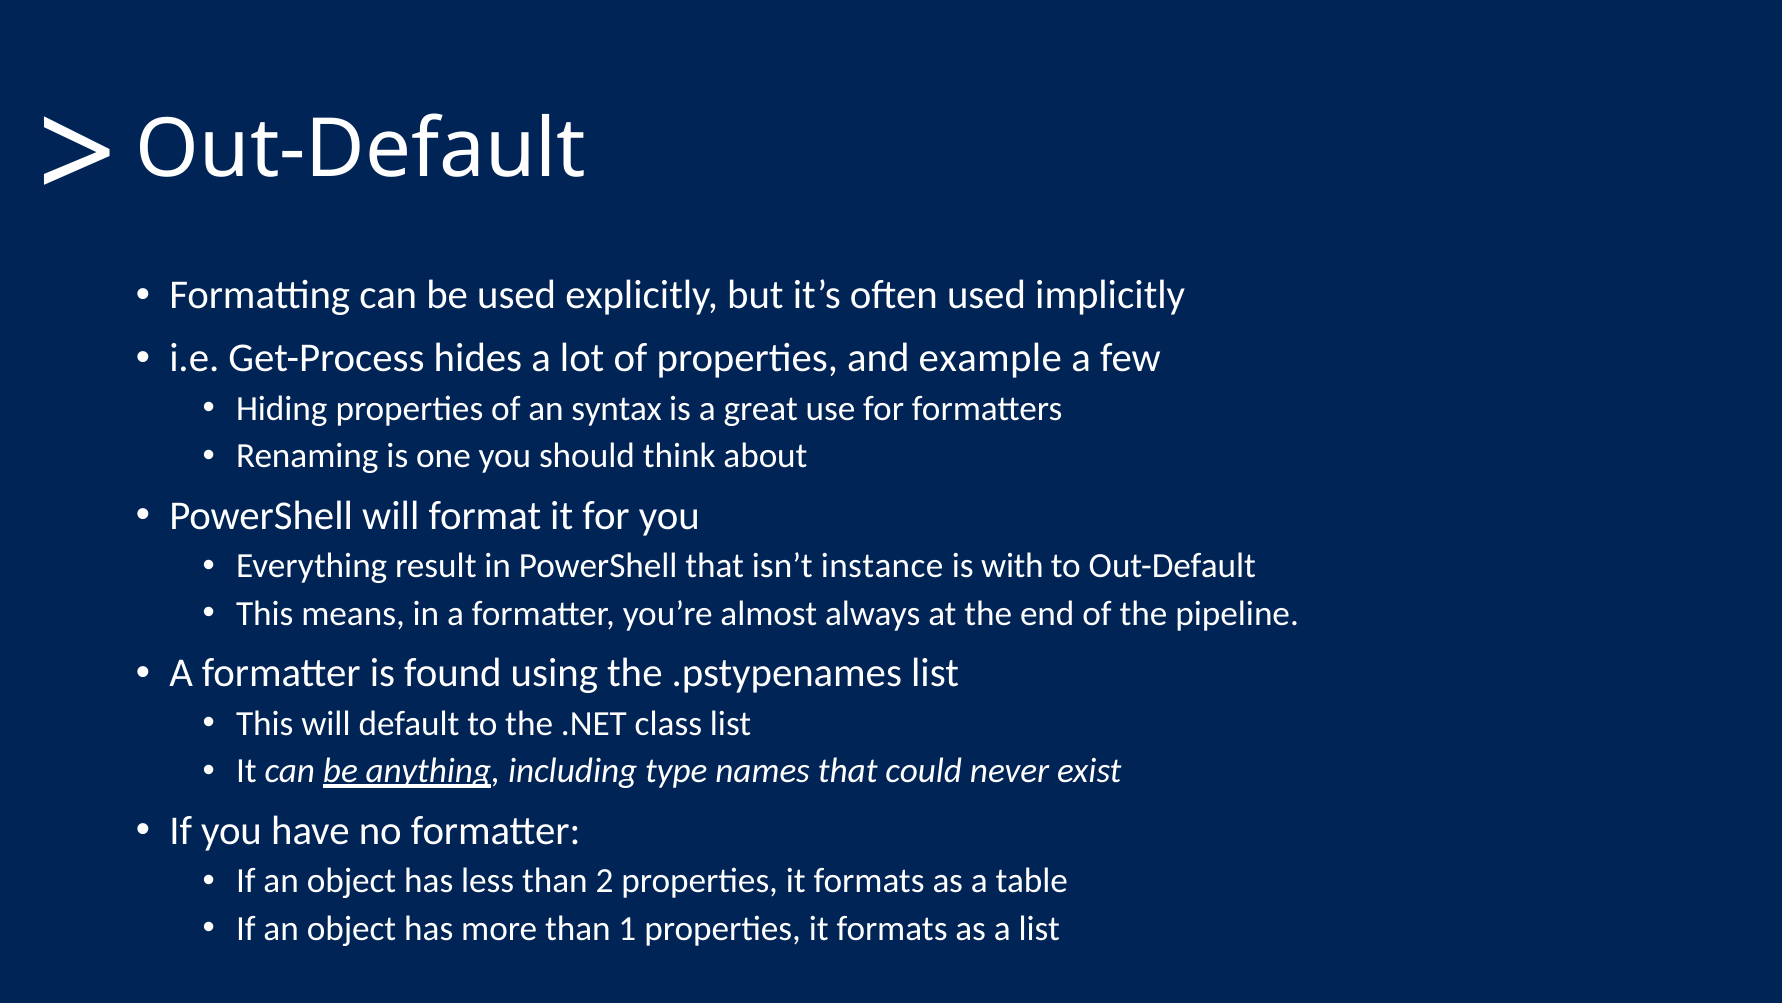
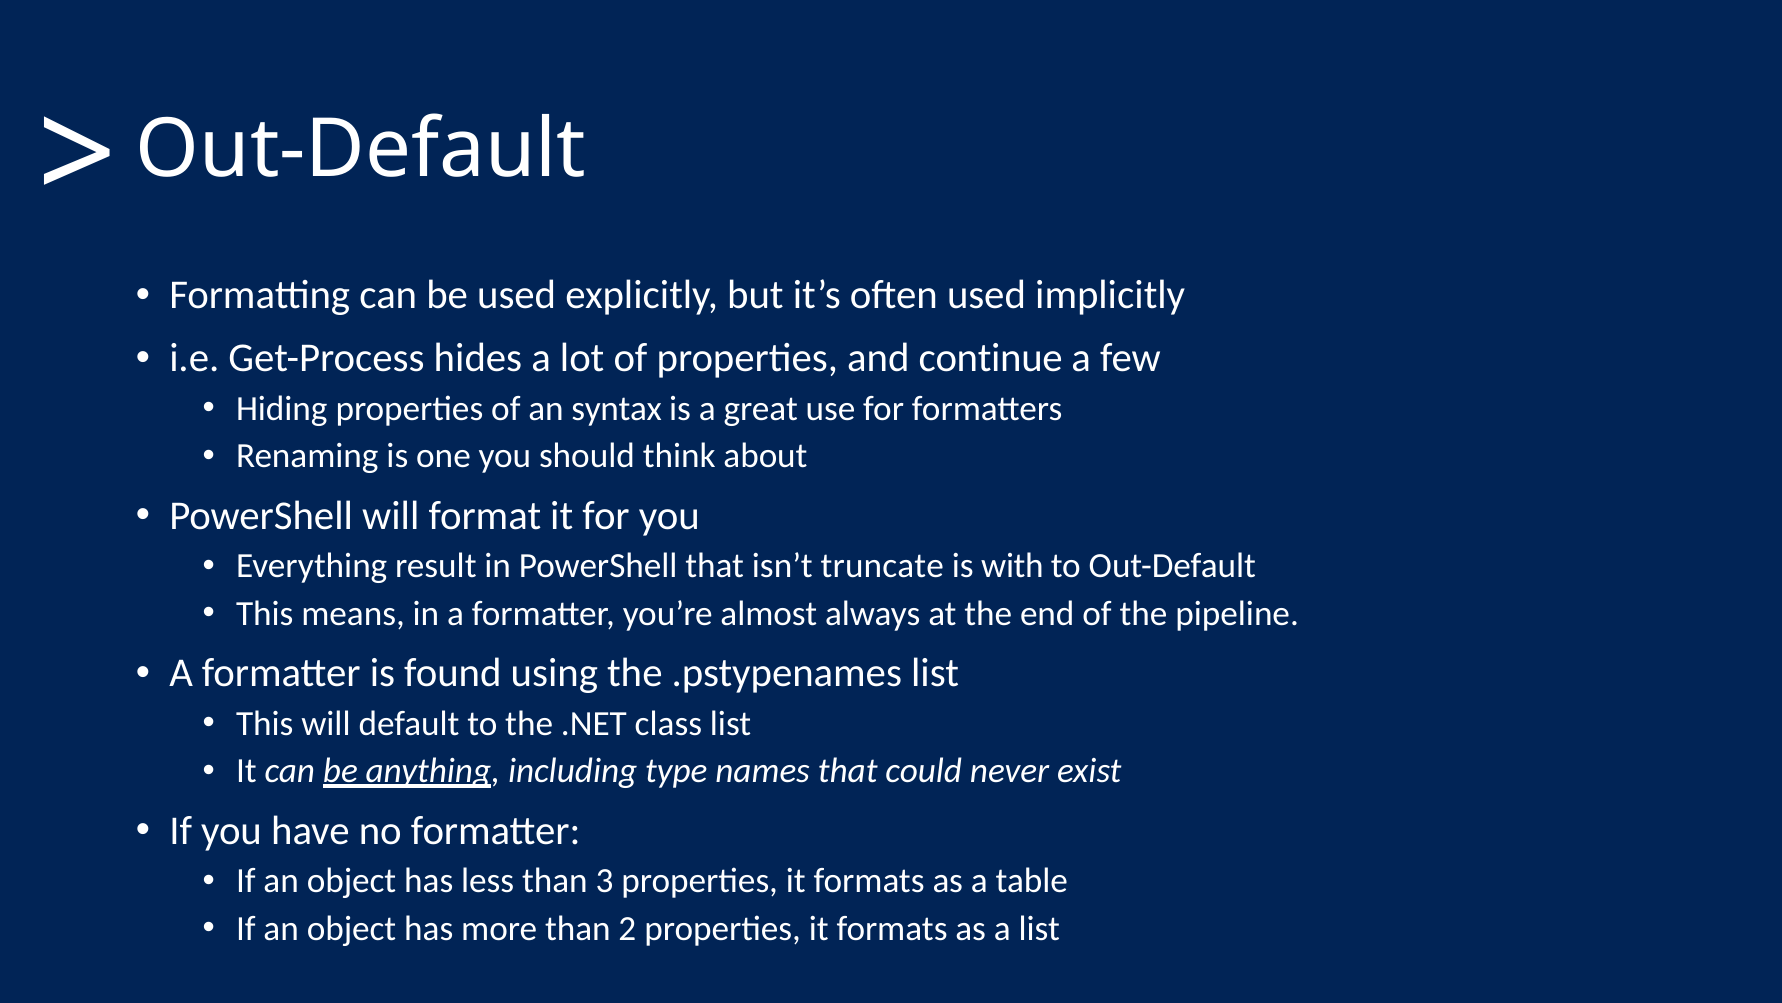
example: example -> continue (991, 358)
instance: instance -> truncate (882, 566)
2: 2 -> 3 (605, 880)
1: 1 -> 2 (627, 928)
